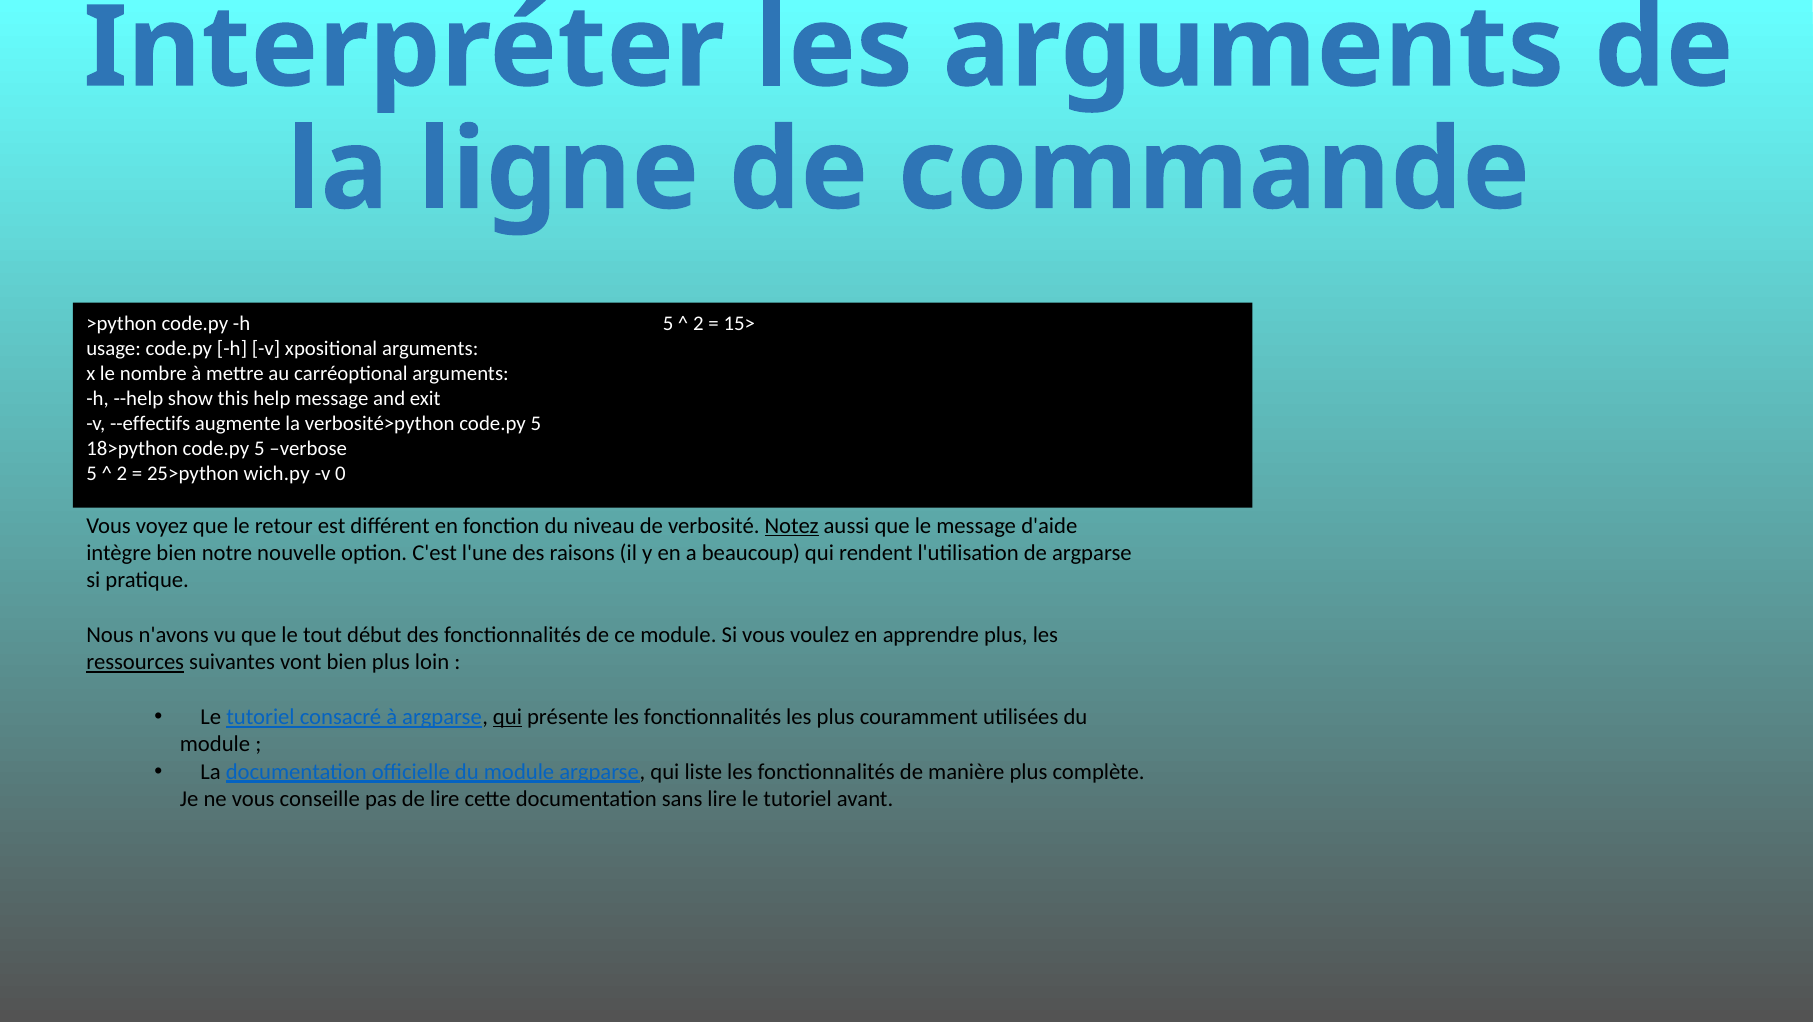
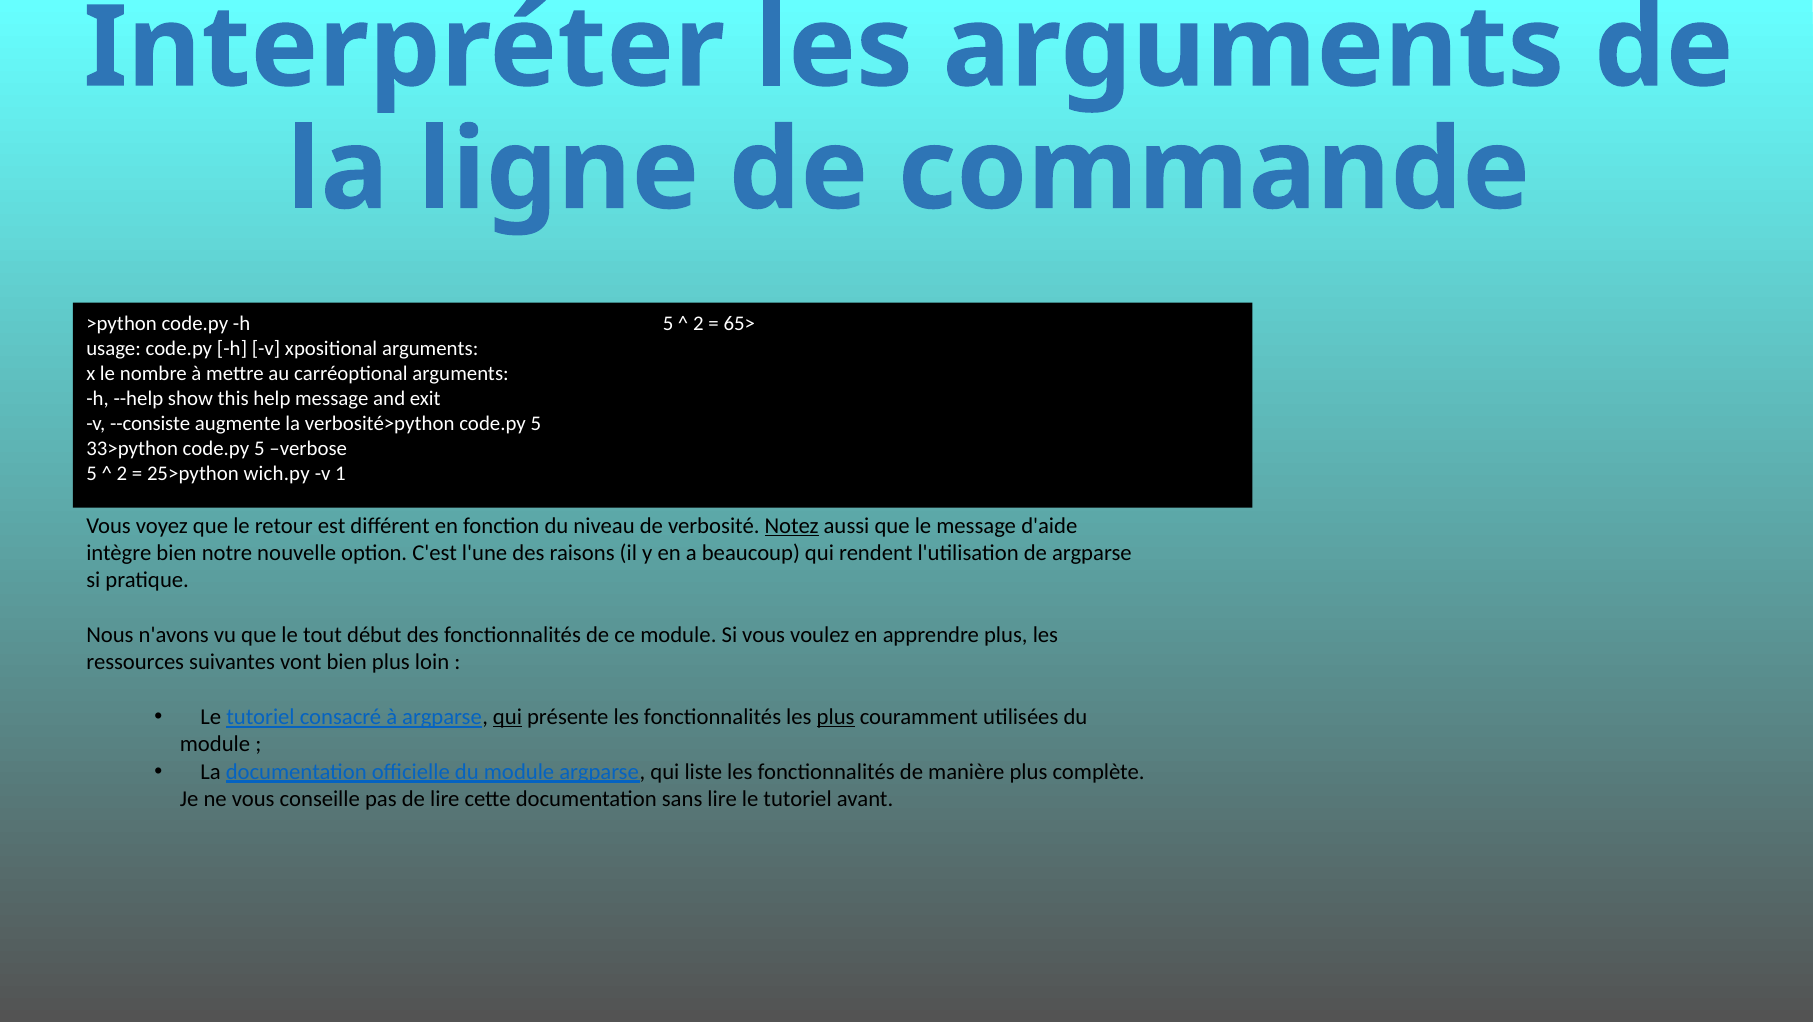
15>: 15> -> 65> (739, 323)
--effectifs: --effectifs -> --consiste (150, 423)
18>python: 18>python -> 33>python (132, 448)
0: 0 -> 1 (340, 473)
ressources underline: present -> none (135, 662)
plus underline: none -> present (836, 717)
